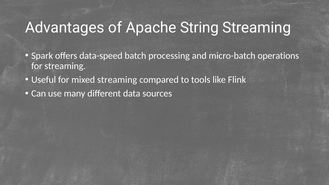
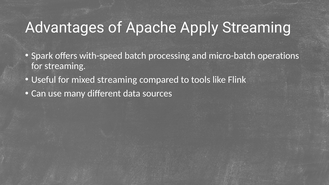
String: String -> Apply (199, 28)
data-speed: data-speed -> with-speed (101, 56)
